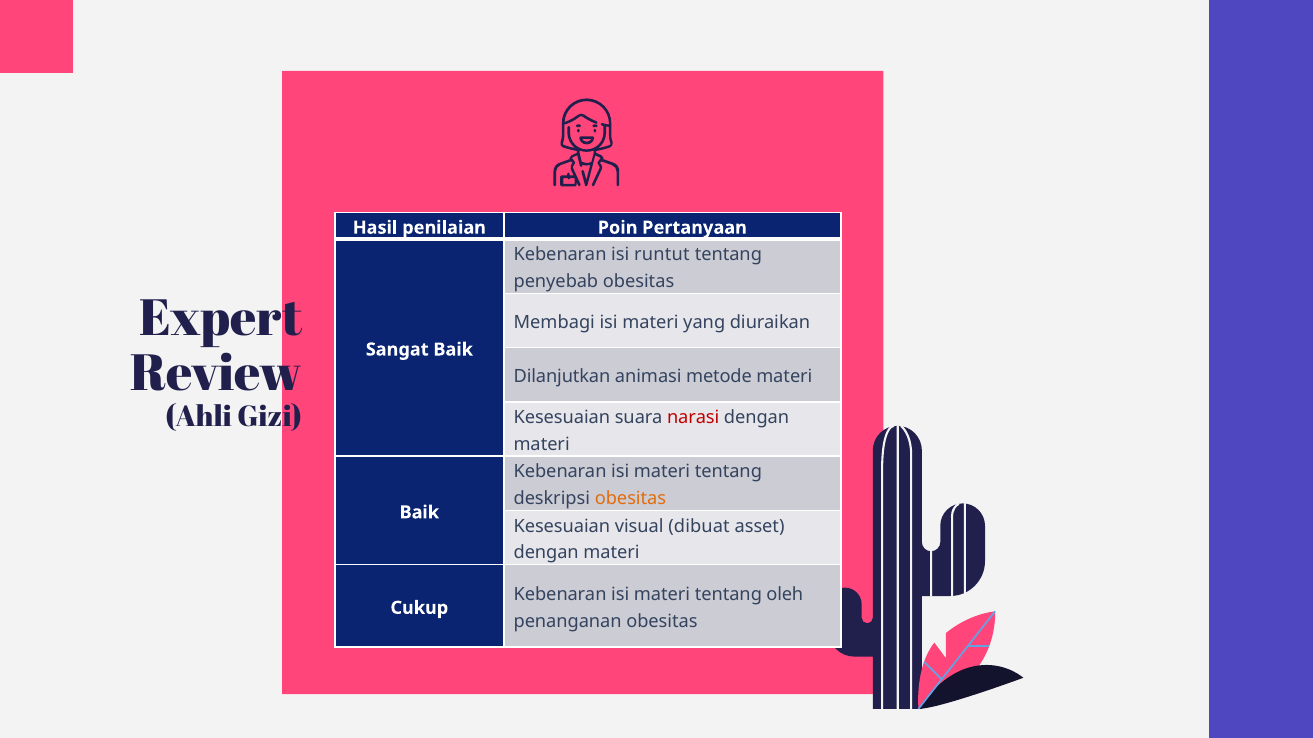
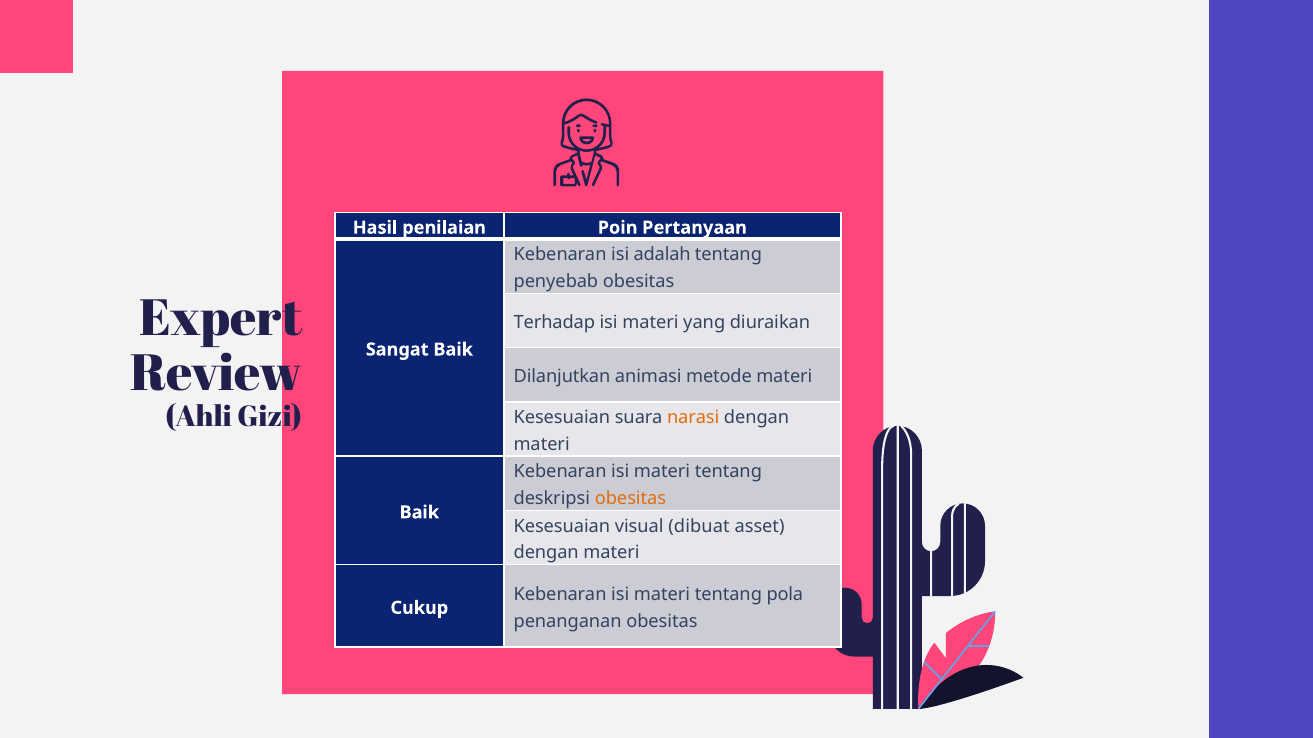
runtut: runtut -> adalah (662, 255)
Membagi: Membagi -> Terhadap (554, 323)
narasi colour: red -> orange (693, 418)
oleh: oleh -> pola (785, 595)
